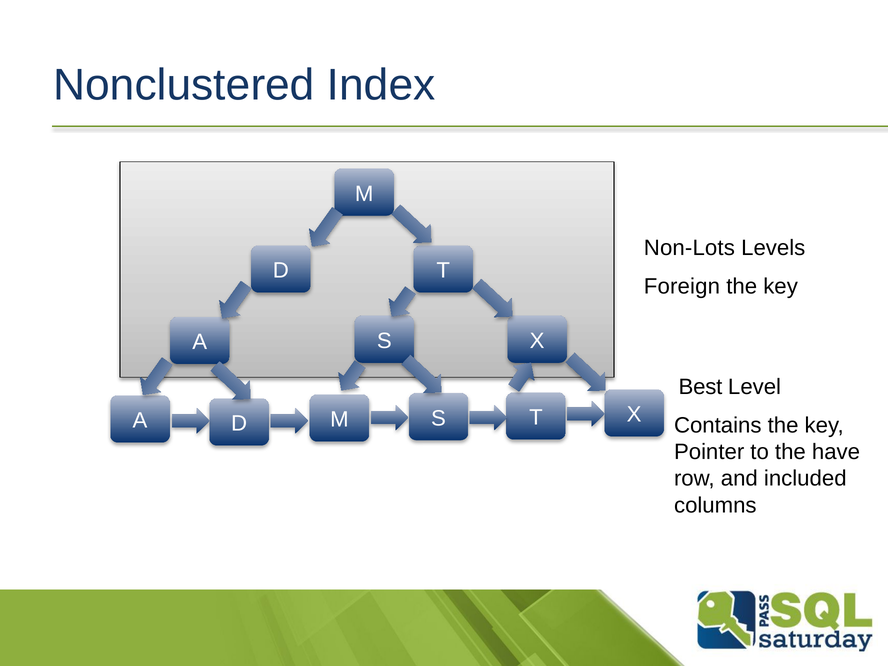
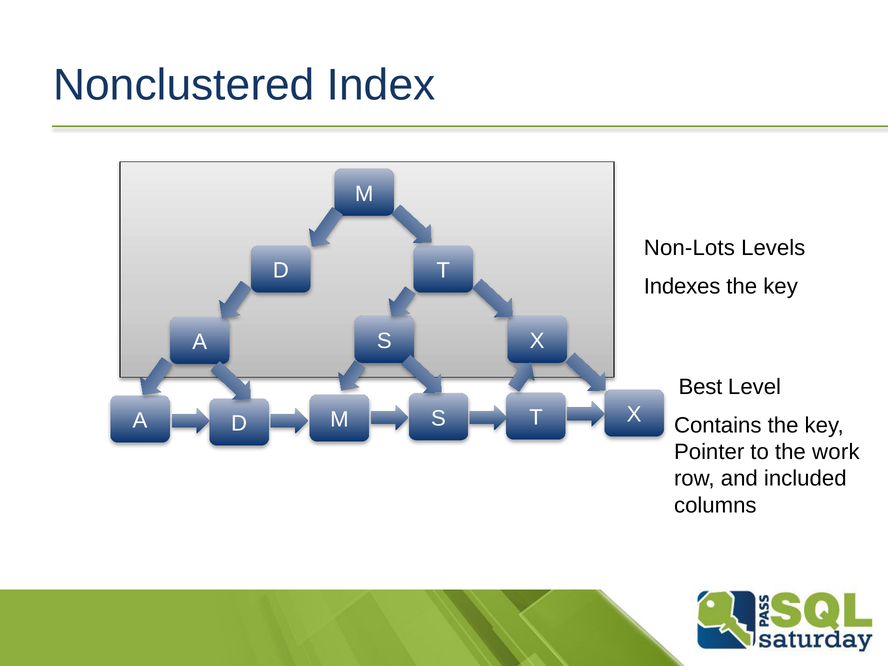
Foreign: Foreign -> Indexes (682, 287)
have: have -> work (836, 452)
